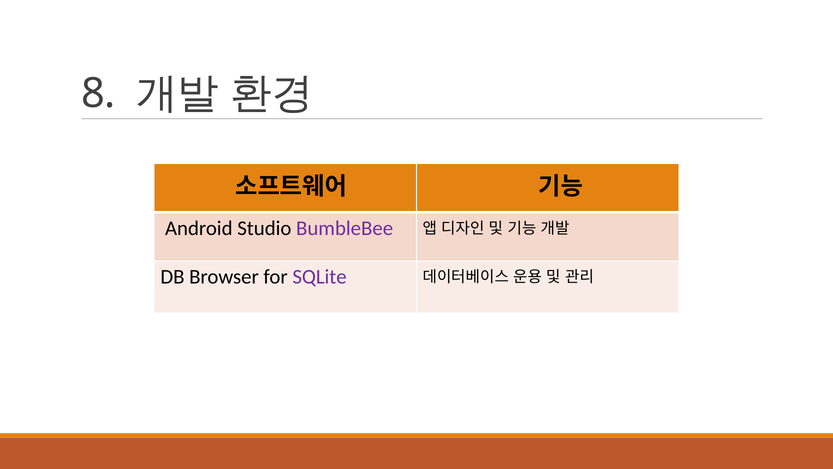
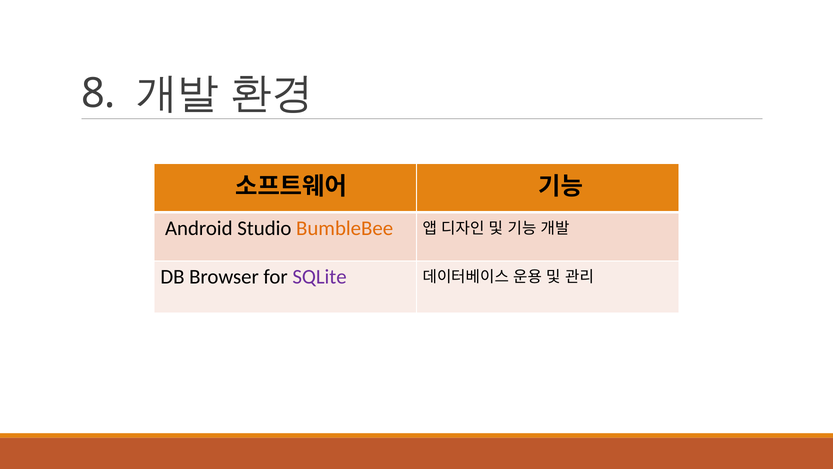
BumbleBee colour: purple -> orange (345, 228)
